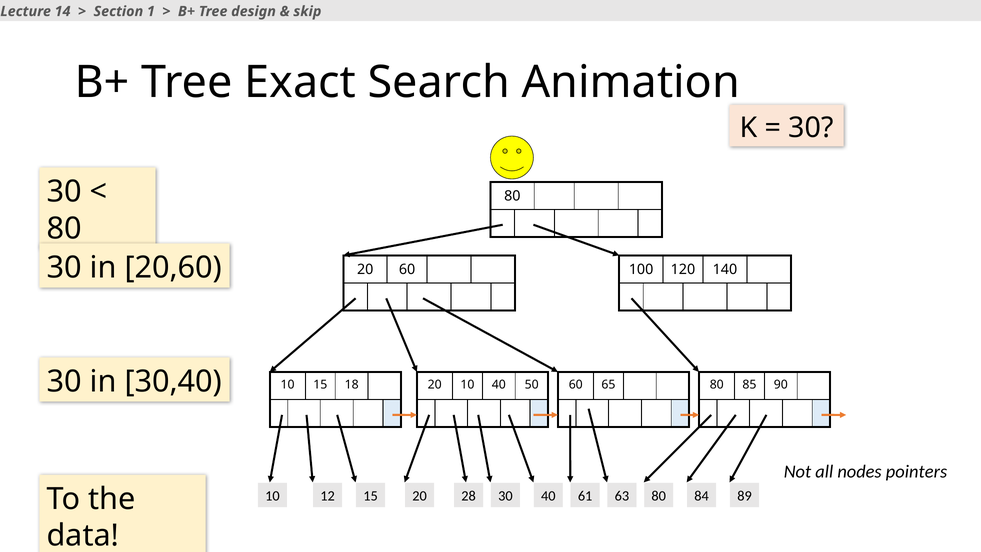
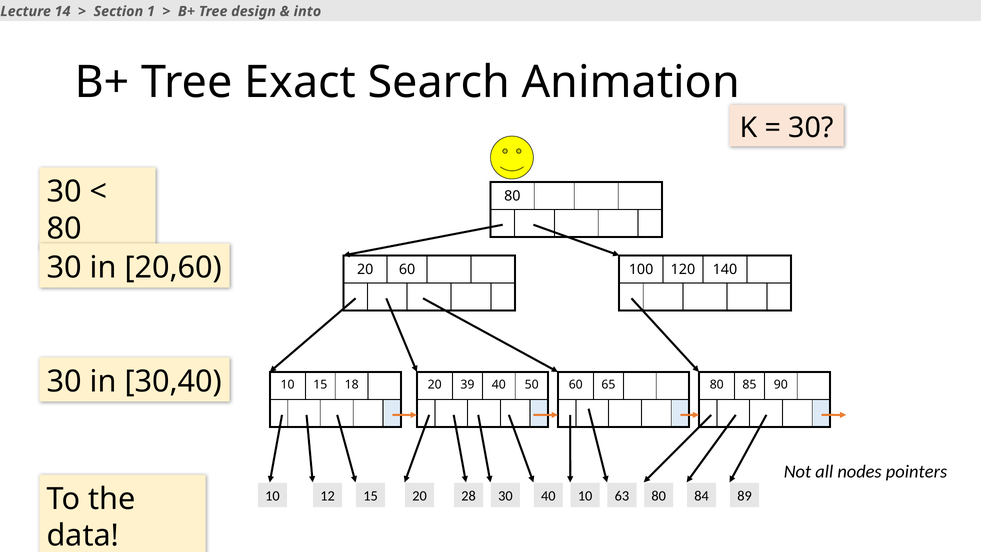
skip: skip -> into (307, 11)
20 10: 10 -> 39 (467, 385)
40 61: 61 -> 10 (585, 496)
